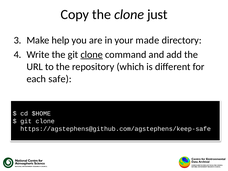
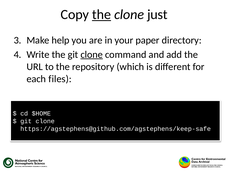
the underline: none -> present (102, 15)
made: made -> paper (148, 40)
safe: safe -> files (60, 79)
